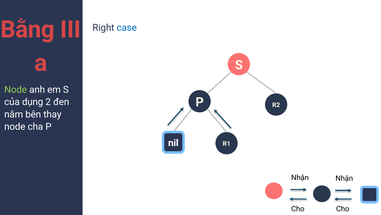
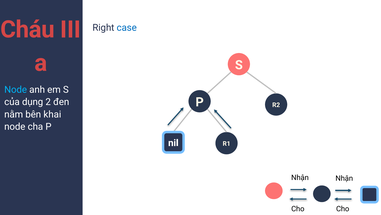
Bằng: Bằng -> Cháu (27, 29)
Node colour: light green -> light blue (16, 90)
thay: thay -> khai (52, 114)
